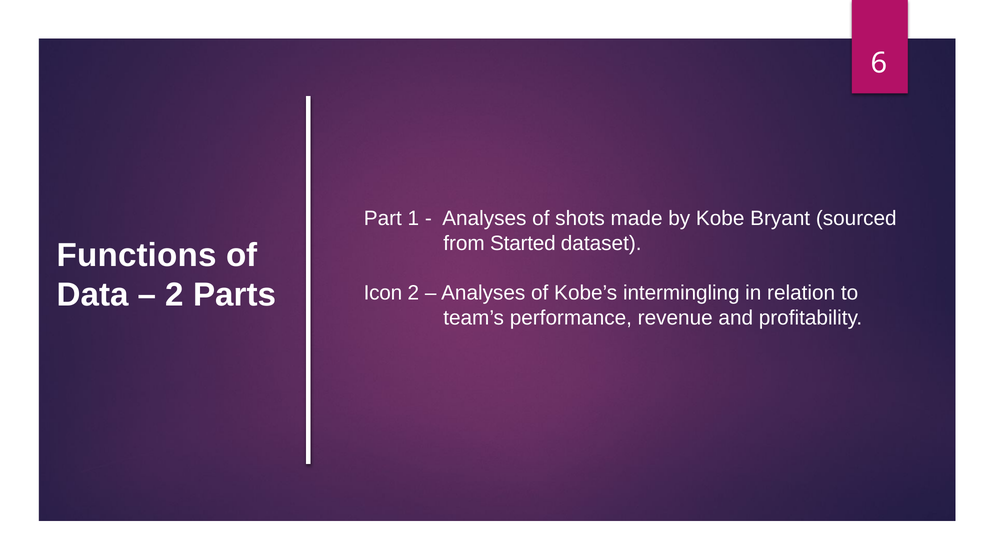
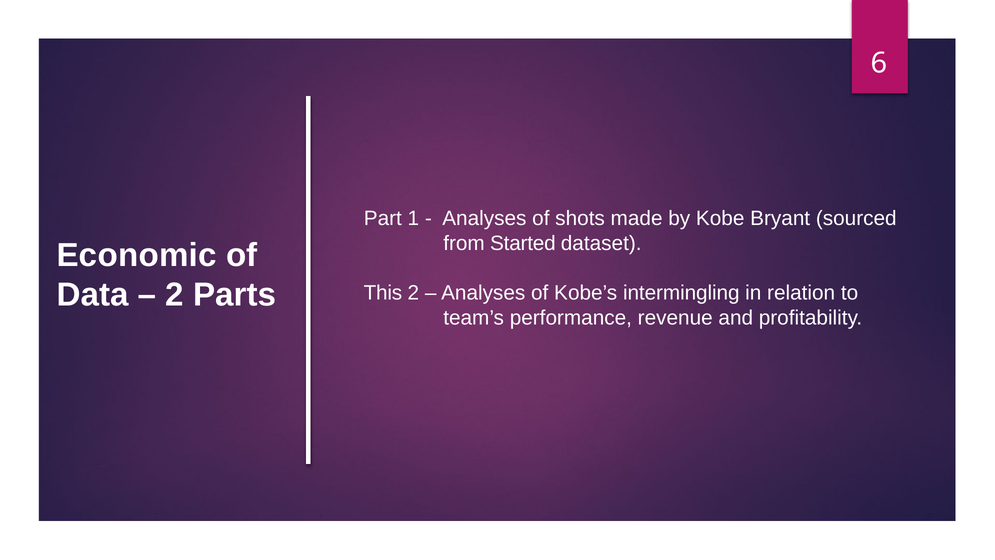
Functions: Functions -> Economic (137, 255)
Icon: Icon -> This (383, 293)
